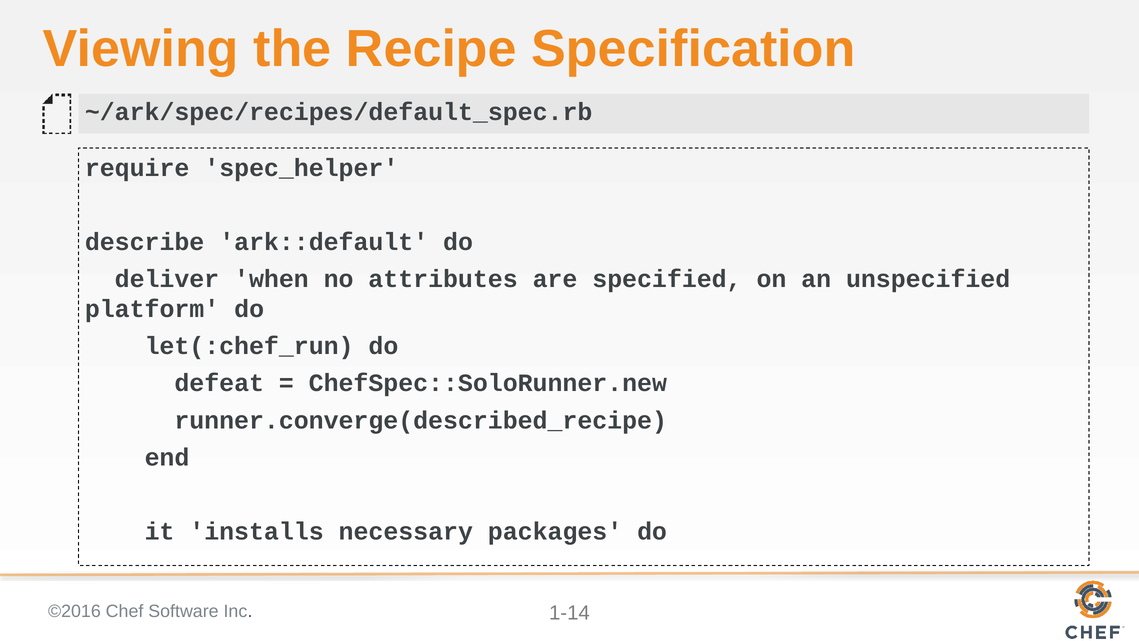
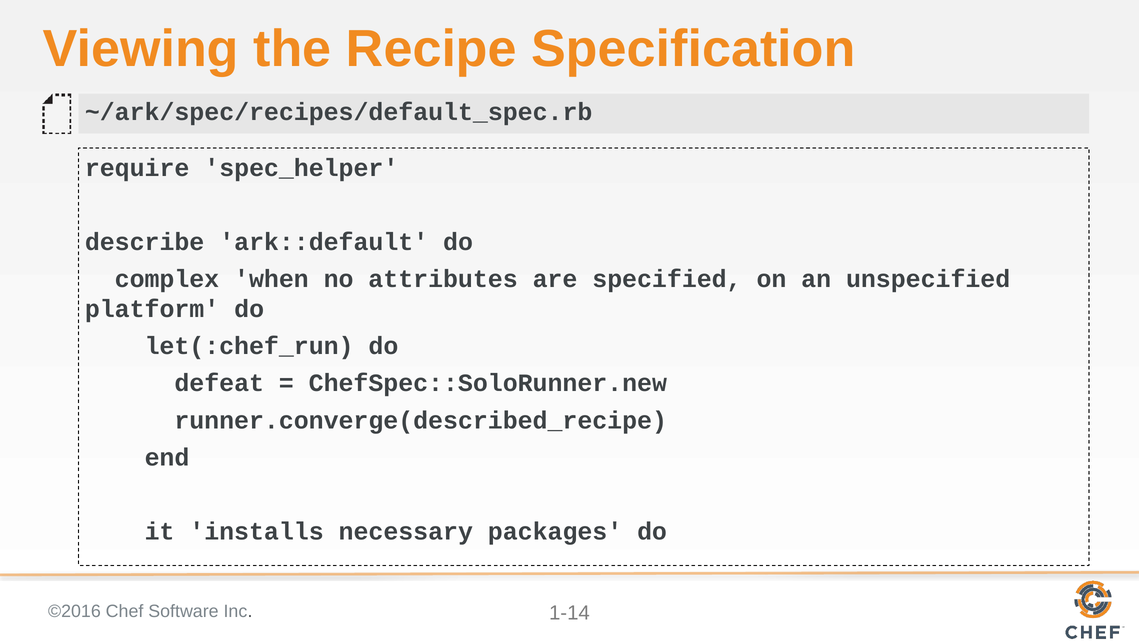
deliver: deliver -> complex (167, 279)
